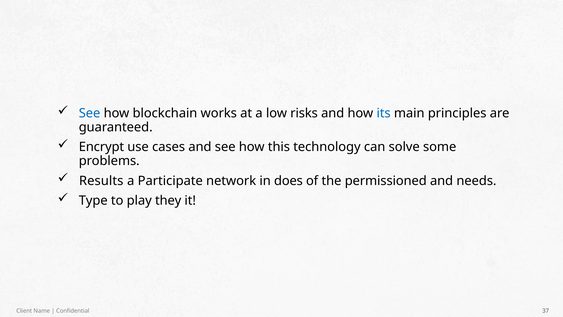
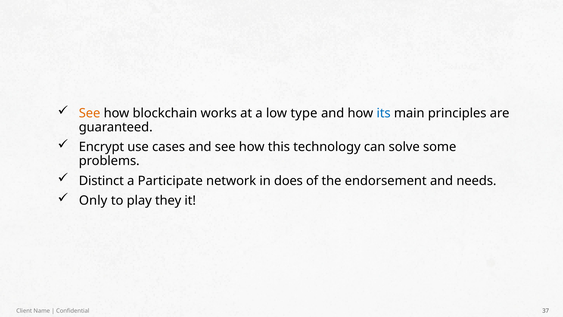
See colour: blue -> orange (90, 113)
risks: risks -> type (304, 113)
Results: Results -> Distinct (101, 181)
permissioned: permissioned -> endorsement (386, 181)
Type: Type -> Only (93, 200)
